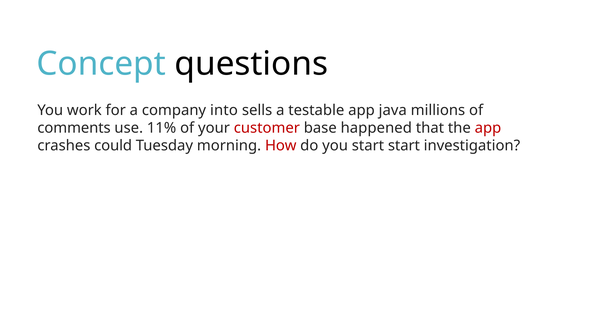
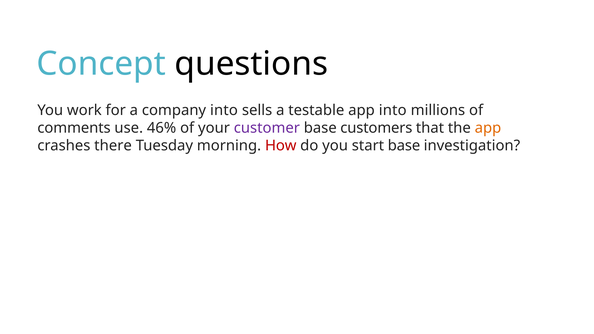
app java: java -> into (393, 110)
11%: 11% -> 46% (162, 128)
customer colour: red -> purple (267, 128)
happened: happened -> customers (376, 128)
app colour: red -> orange (488, 128)
could: could -> there (113, 146)
start start: start -> base (404, 146)
